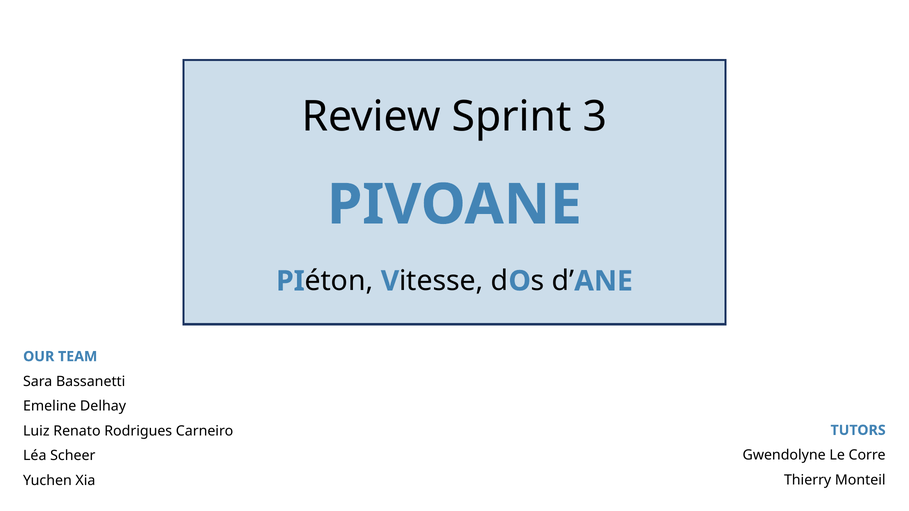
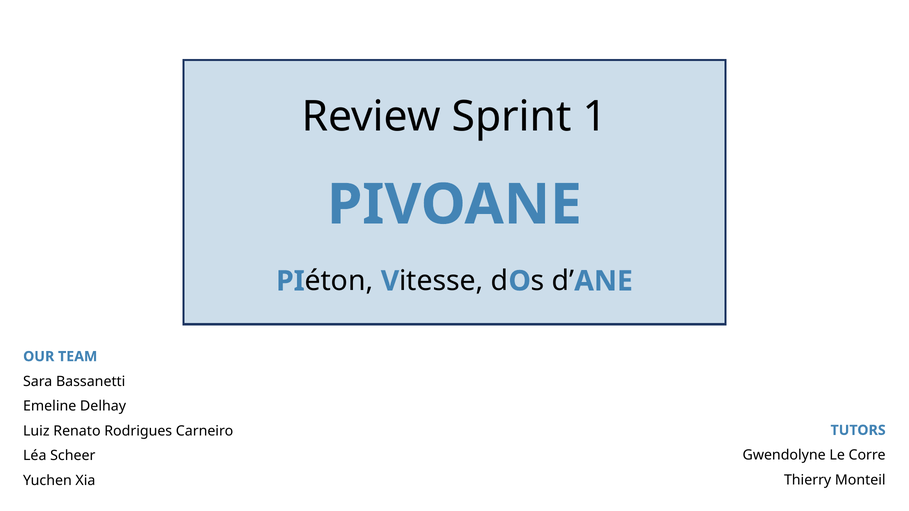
3: 3 -> 1 (595, 117)
